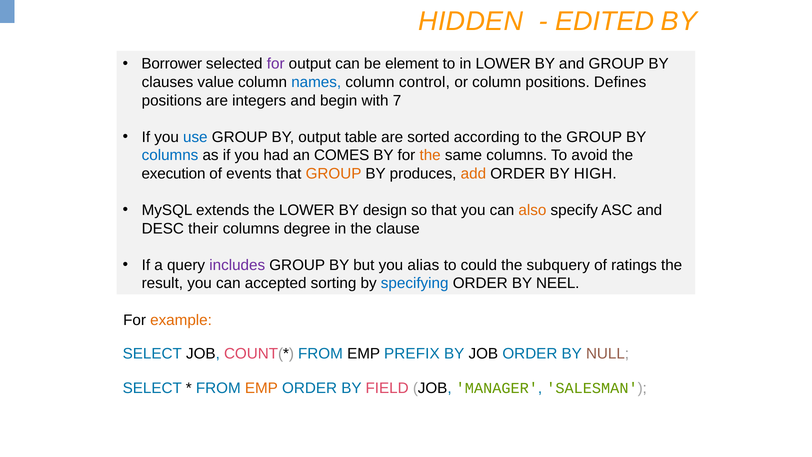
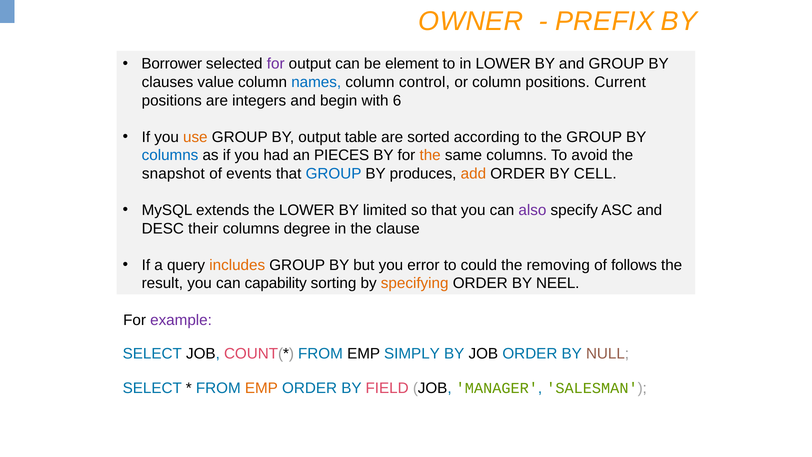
HIDDEN: HIDDEN -> OWNER (471, 21)
EDITED: EDITED -> PREFIX (605, 21)
Defines: Defines -> Current (620, 82)
7: 7 -> 6 (397, 100)
use colour: blue -> orange (195, 137)
COMES: COMES -> PIECES (342, 155)
execution: execution -> snapshot (173, 174)
GROUP colour: orange -> blue (334, 174)
HIGH: HIGH -> CELL (595, 174)
design: design -> limited (385, 210)
also colour: orange -> purple (532, 210)
includes colour: purple -> orange (237, 265)
alias: alias -> error (423, 265)
subquery: subquery -> removing (558, 265)
ratings: ratings -> follows (634, 265)
accepted: accepted -> capability (276, 283)
specifying colour: blue -> orange (415, 283)
example colour: orange -> purple (181, 320)
PREFIX: PREFIX -> SIMPLY (412, 354)
